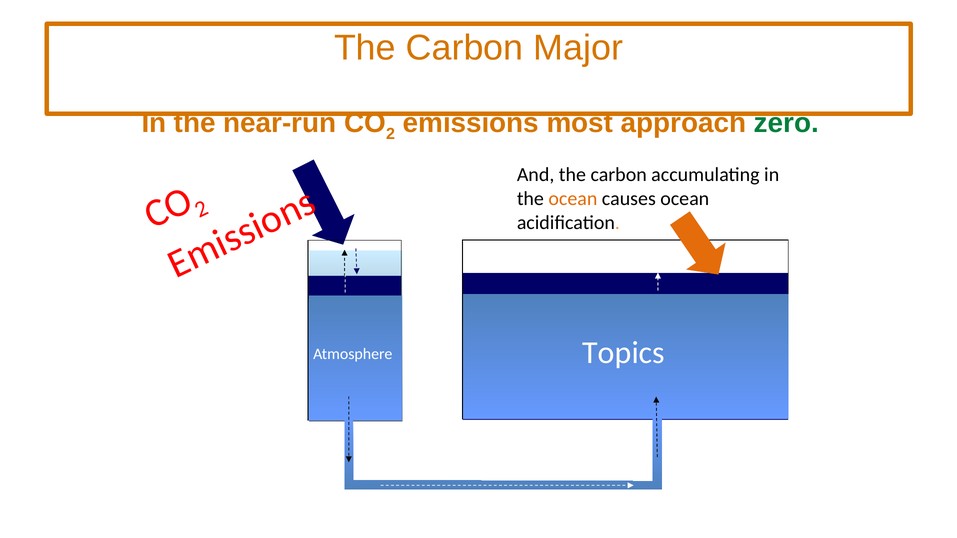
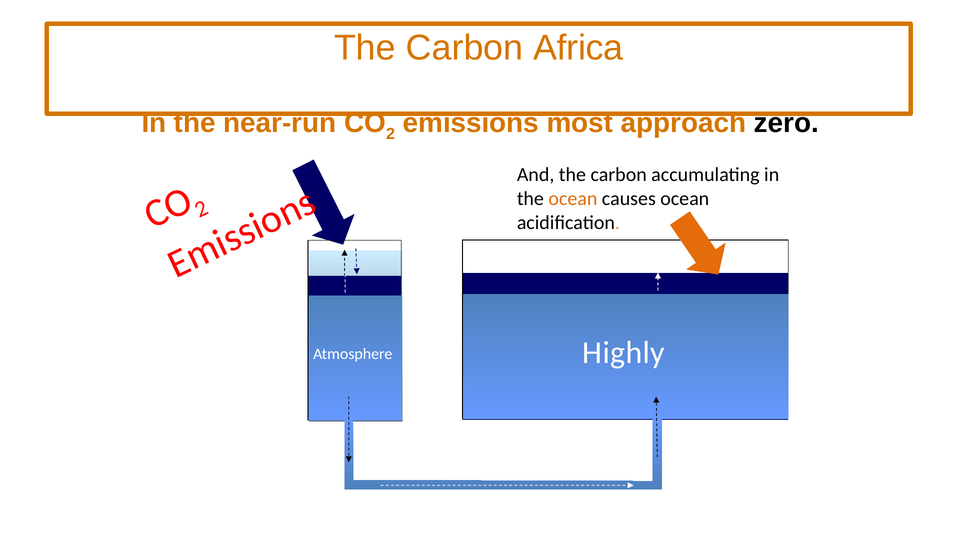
Major: Major -> Africa (578, 48)
zero colour: green -> black (786, 123)
Topics: Topics -> Highly (624, 353)
